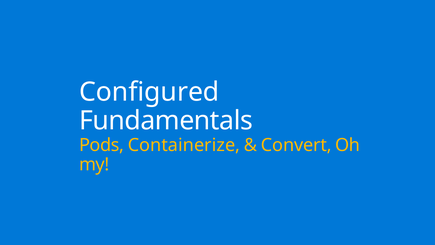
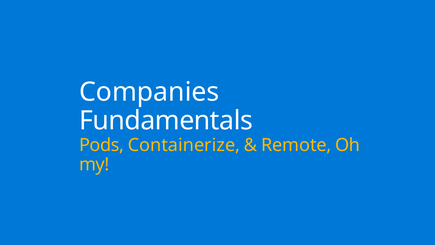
Configured: Configured -> Companies (149, 92)
Convert: Convert -> Remote (296, 145)
